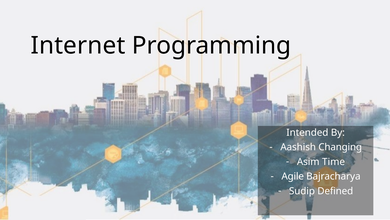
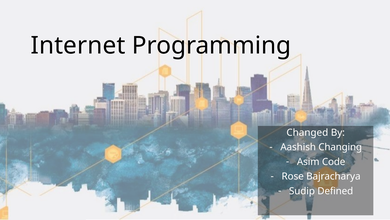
Intended: Intended -> Changed (307, 132)
Time: Time -> Code (334, 161)
Agile: Agile -> Rose (293, 176)
